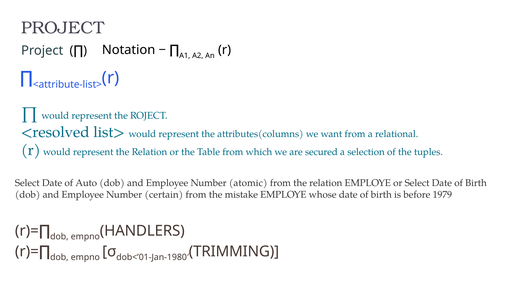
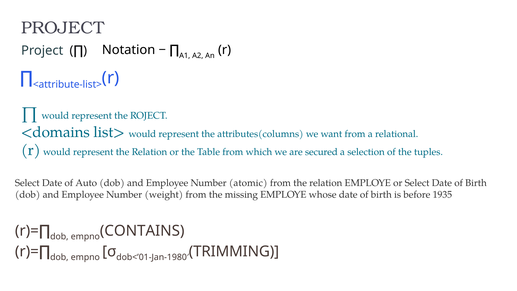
<resolved: <resolved -> <domains (55, 132)
certain: certain -> weight (164, 195)
mistake: mistake -> missing (241, 195)
1979: 1979 -> 1935 (442, 195)
HANDLERS: HANDLERS -> CONTAINS (142, 231)
